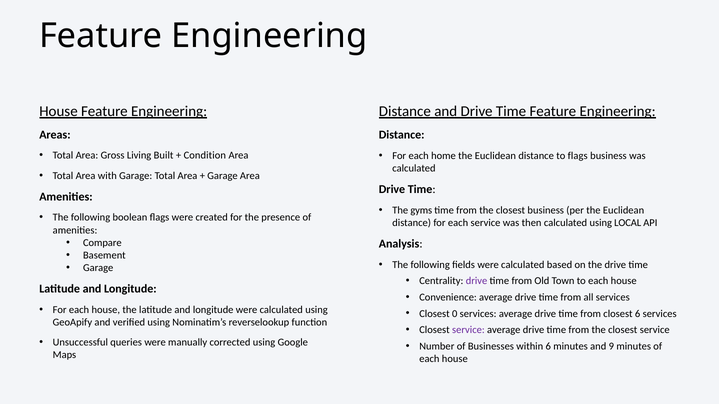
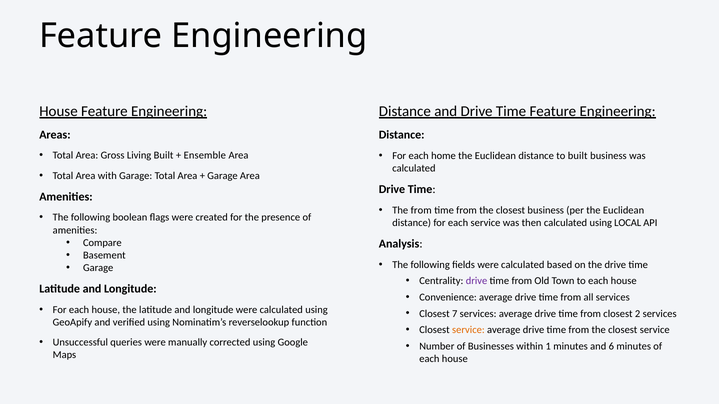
Condition: Condition -> Ensemble (205, 156)
to flags: flags -> built (578, 156)
The gyms: gyms -> from (421, 210)
0: 0 -> 7 (455, 314)
closest 6: 6 -> 2 (638, 314)
service colour: purple -> orange (468, 330)
within 6: 6 -> 1 (548, 347)
9: 9 -> 6 (611, 347)
